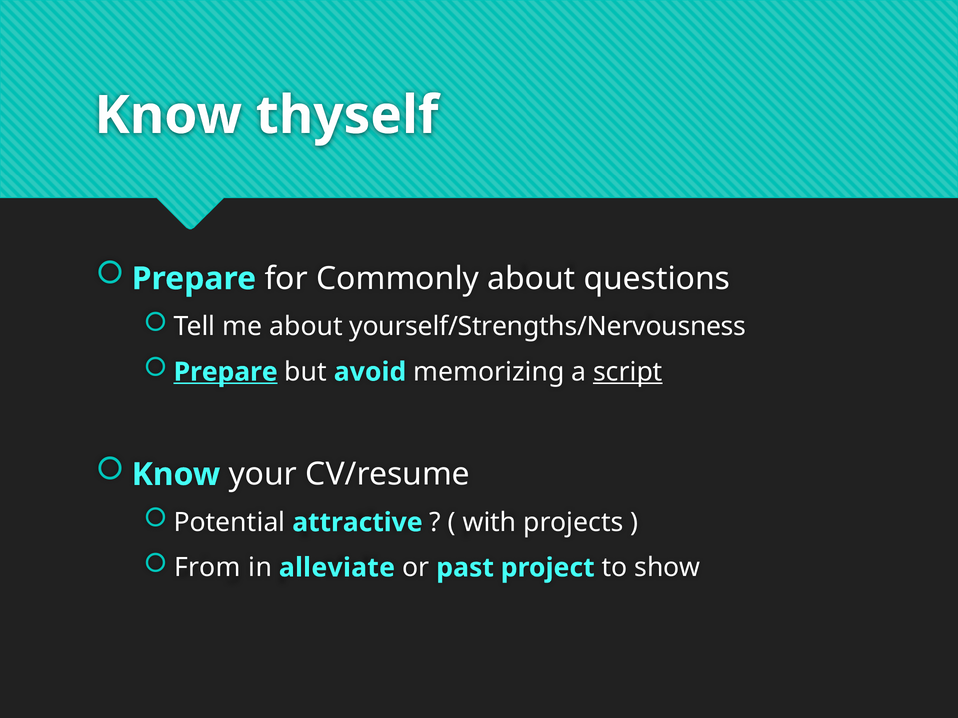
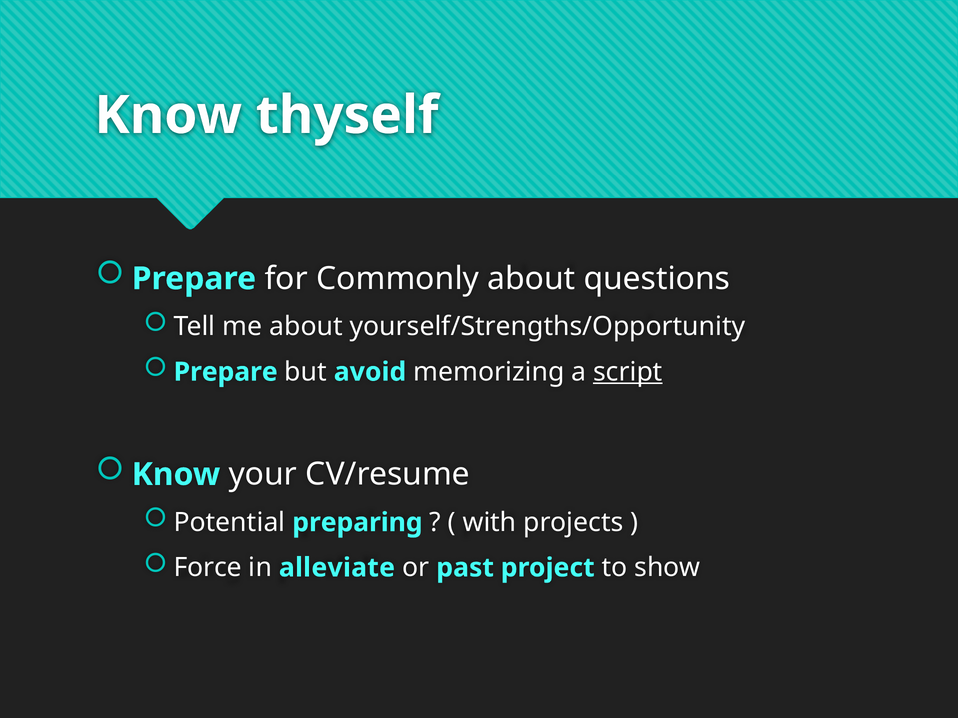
yourself/Strengths/Nervousness: yourself/Strengths/Nervousness -> yourself/Strengths/Opportunity (548, 327)
Prepare underline: present -> none (226, 372)
attractive: attractive -> preparing (357, 523)
From: From -> Force (208, 568)
